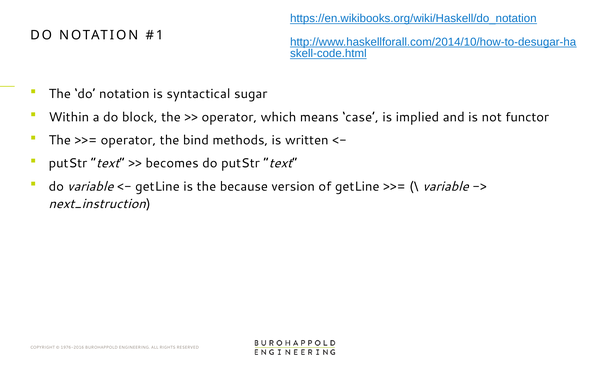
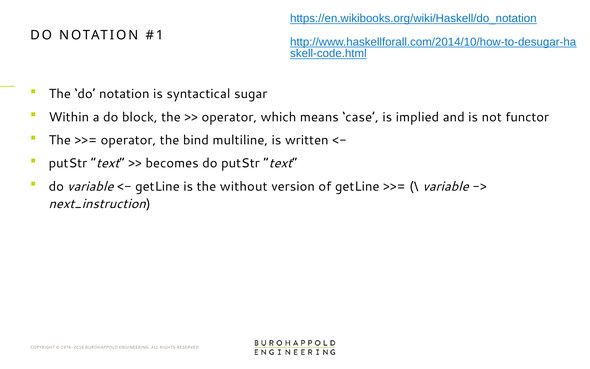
methods: methods -> multiline (240, 140)
because: because -> without (244, 186)
